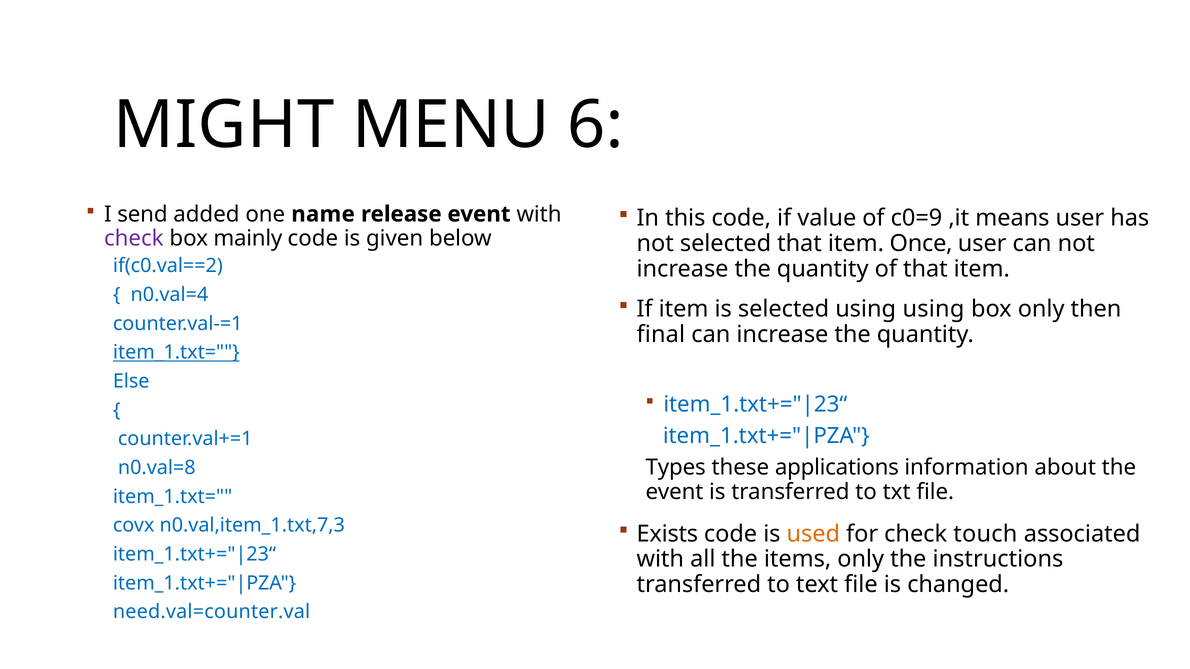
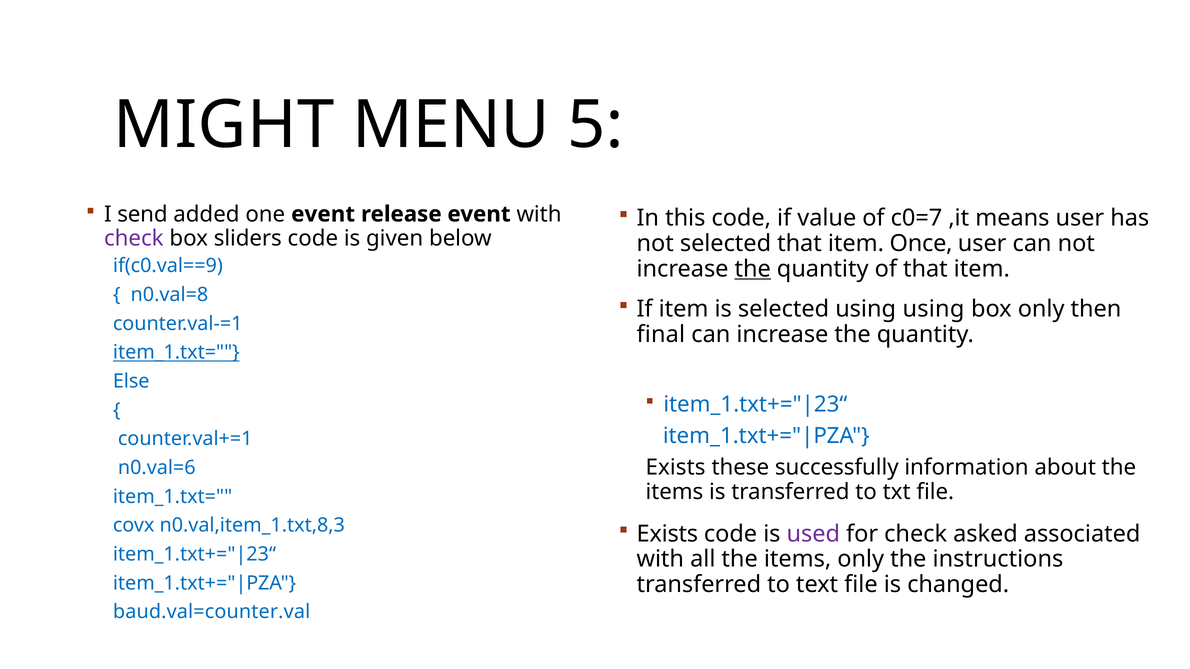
6: 6 -> 5 (595, 125)
one name: name -> event (323, 214)
c0=9: c0=9 -> c0=7 (917, 218)
mainly: mainly -> sliders (248, 238)
if(c0.val==2: if(c0.val==2 -> if(c0.val==9 (168, 266)
the underline: none -> present (753, 269)
n0.val=4: n0.val=4 -> n0.val=8 (169, 295)
Types: Types -> Exists (676, 468)
applications: applications -> successfully (837, 468)
n0.val=8: n0.val=8 -> n0.val=6 (157, 468)
event: event -> items (674, 492)
n0.val,item_1.txt,7,3: n0.val,item_1.txt,7,3 -> n0.val,item_1.txt,8,3 (252, 526)
used colour: orange -> purple (813, 534)
touch: touch -> asked (985, 534)
need.val=counter.val: need.val=counter.val -> baud.val=counter.val (212, 612)
